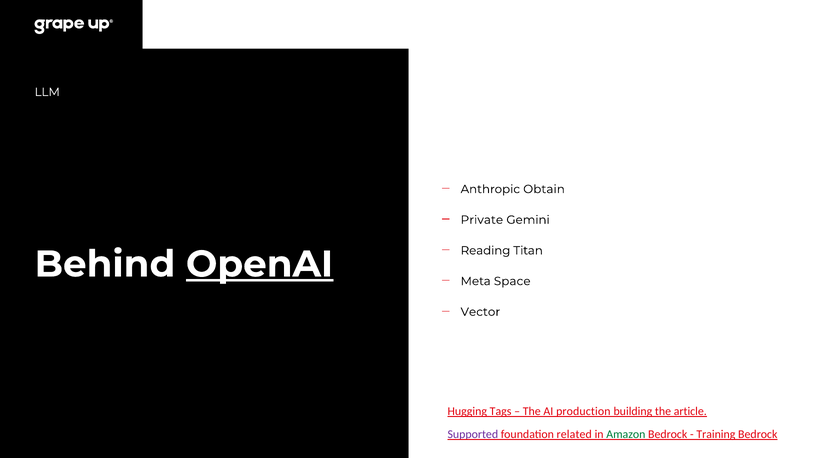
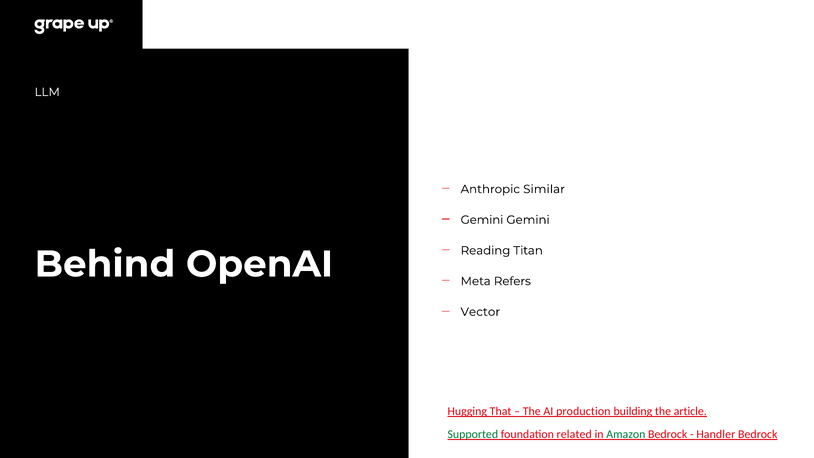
Obtain: Obtain -> Similar (544, 189)
Private: Private -> Gemini (482, 220)
OpenAI underline: present -> none (260, 264)
Space: Space -> Refers (512, 281)
Tags: Tags -> That (501, 411)
Supported colour: purple -> green (473, 434)
Training: Training -> Handler (716, 434)
